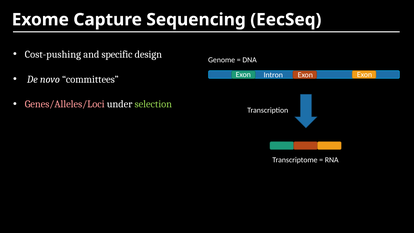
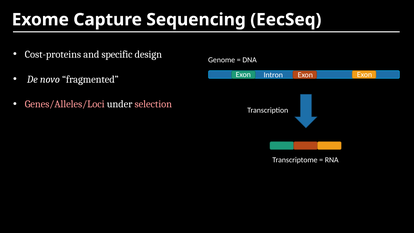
Cost-pushing: Cost-pushing -> Cost-proteins (53, 54)
committees: committees -> fragmented (90, 79)
selection colour: light green -> pink (153, 104)
